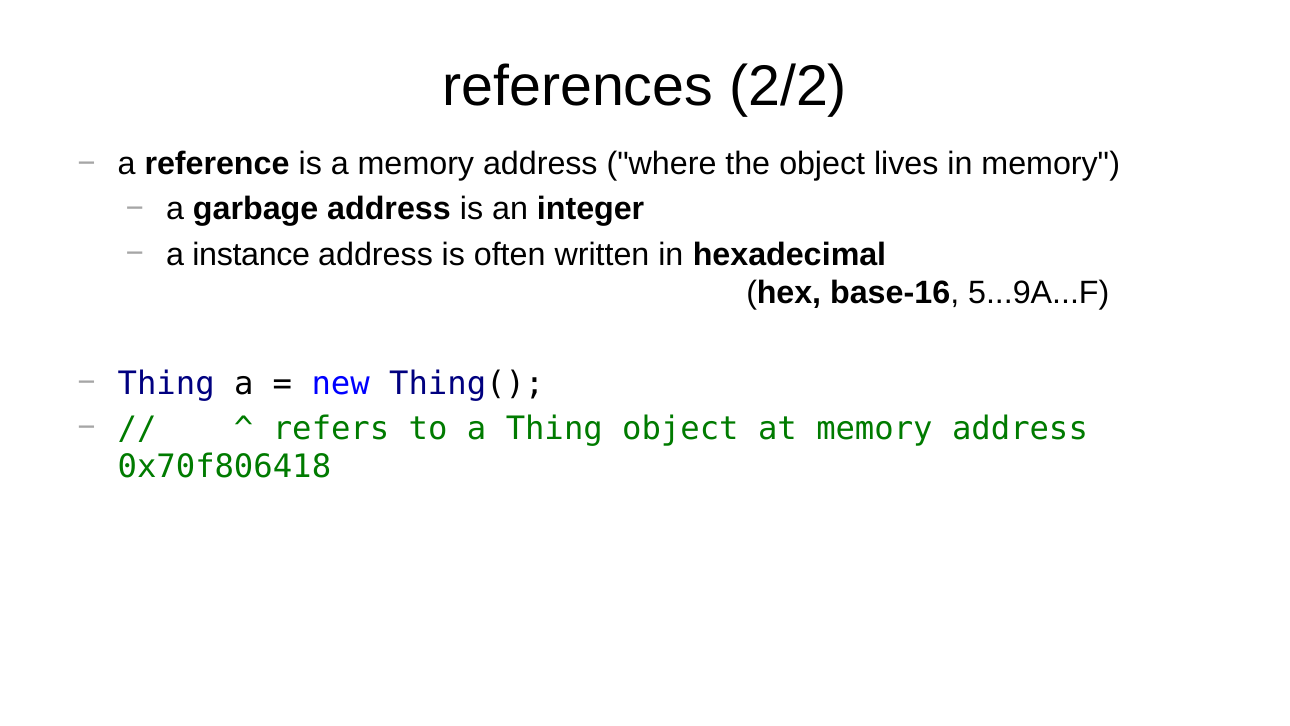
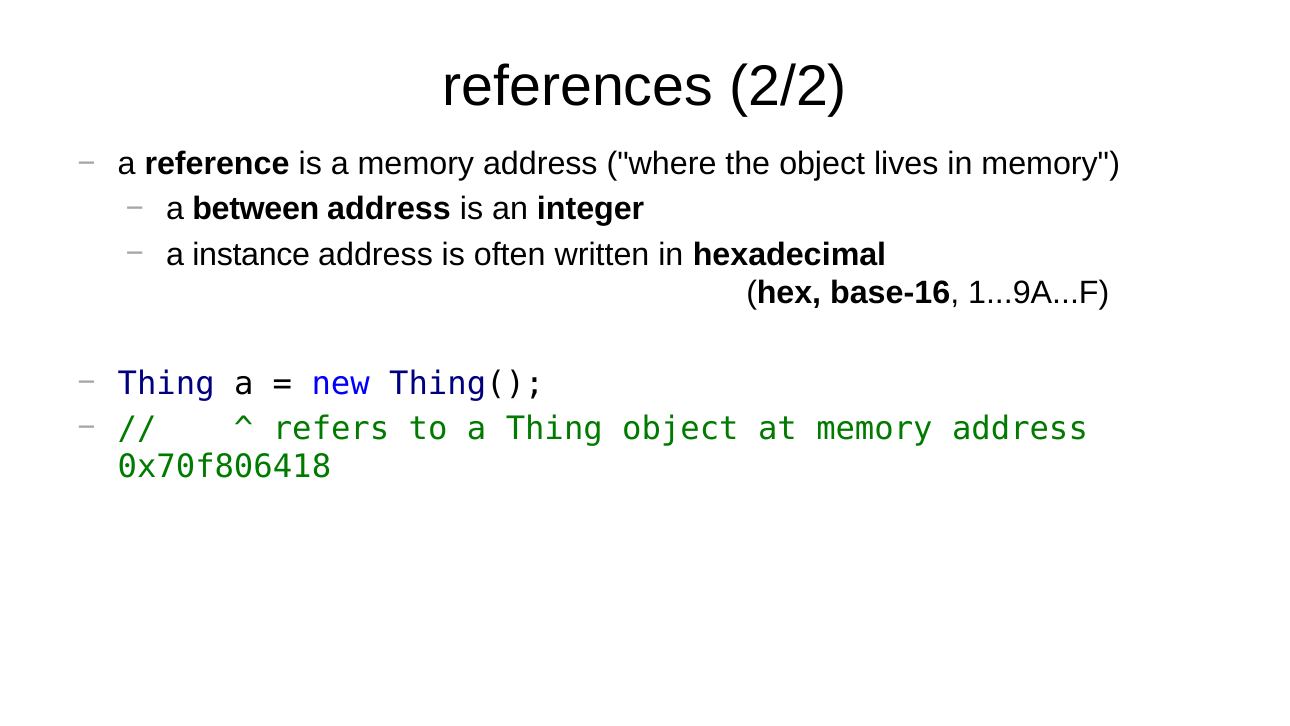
garbage: garbage -> between (256, 209)
5...9A...F: 5...9A...F -> 1...9A...F (1039, 293)
